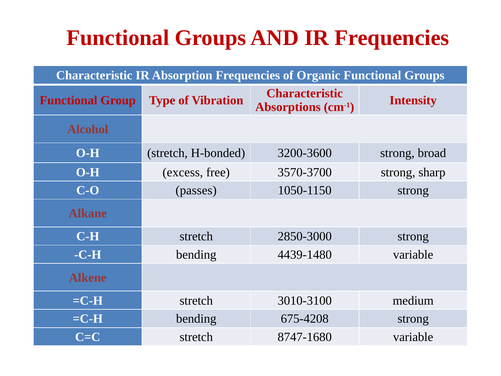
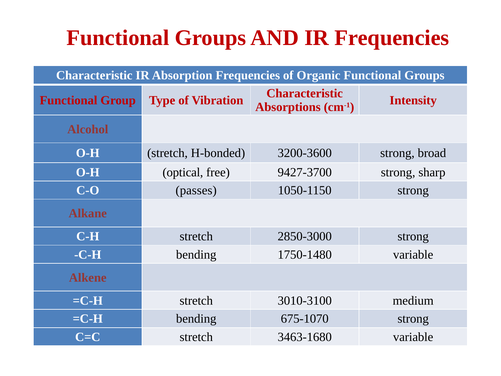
excess: excess -> optical (183, 172)
3570-3700: 3570-3700 -> 9427-3700 (305, 172)
4439-1480: 4439-1480 -> 1750-1480 (305, 254)
675-4208: 675-4208 -> 675-1070 (305, 319)
8747-1680: 8747-1680 -> 3463-1680 (305, 337)
